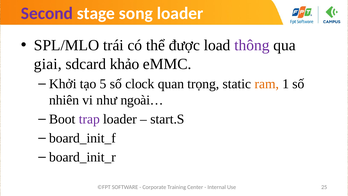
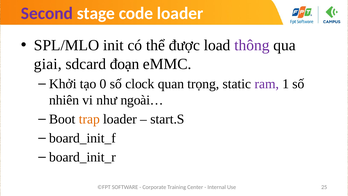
song: song -> code (136, 13)
trái: trái -> init (113, 45)
khảo: khảo -> đoạn (125, 64)
5: 5 -> 0 (103, 84)
ram colour: orange -> purple (267, 84)
trap colour: purple -> orange (89, 119)
